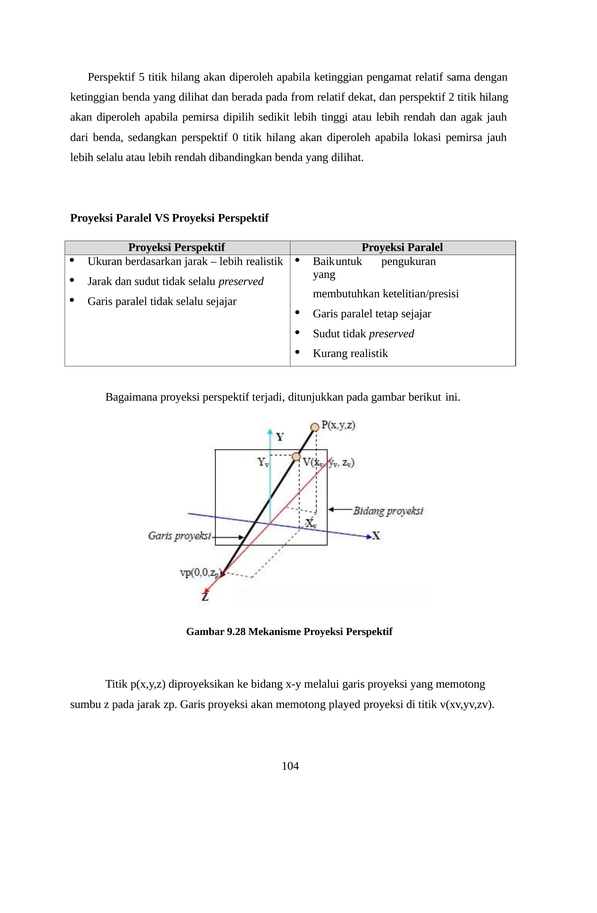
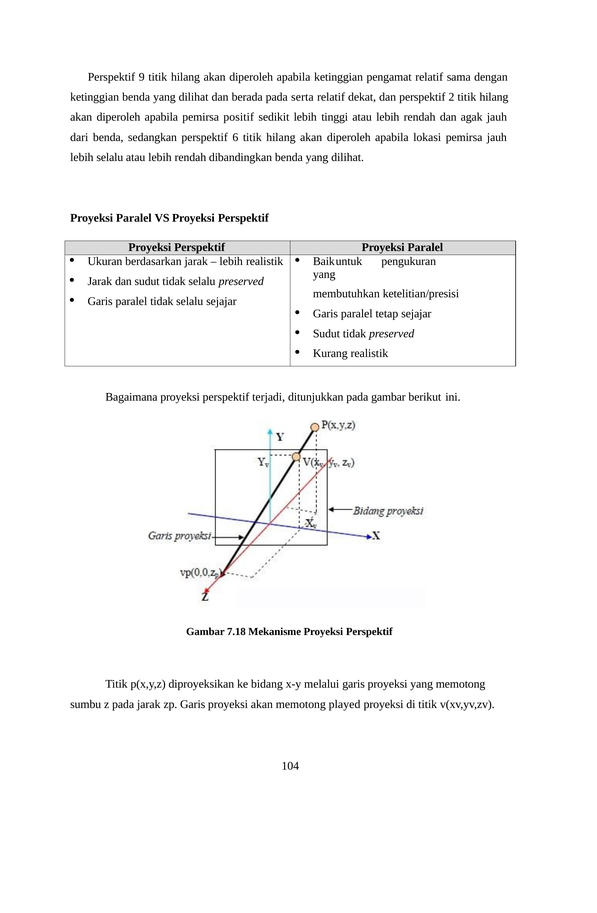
5: 5 -> 9 (142, 77)
from: from -> serta (302, 97)
dipilih: dipilih -> positif (239, 117)
0: 0 -> 6 (235, 137)
9.28: 9.28 -> 7.18 (236, 632)
